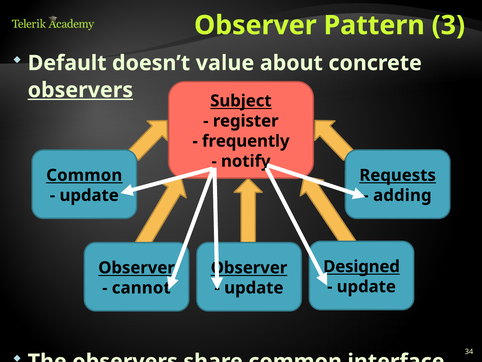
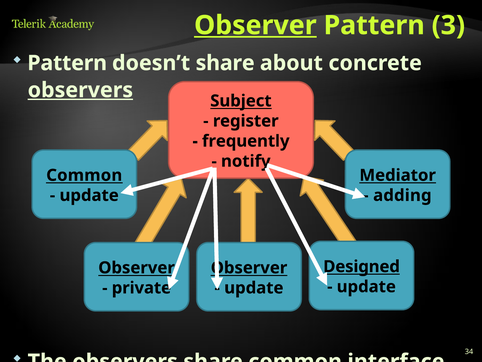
Observer underline: none -> present (255, 25)
Default: Default -> Pattern (67, 63)
doesn’t value: value -> share (225, 63)
Requests: Requests -> Mediator (398, 175)
cannot: cannot -> private (141, 288)
